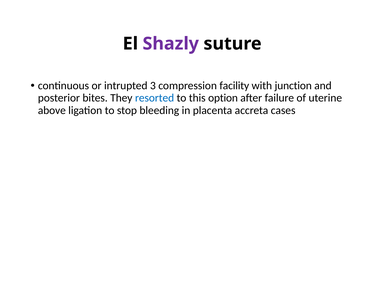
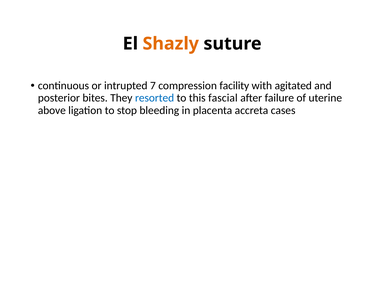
Shazly colour: purple -> orange (171, 44)
3: 3 -> 7 (153, 86)
junction: junction -> agitated (293, 86)
option: option -> fascial (223, 98)
